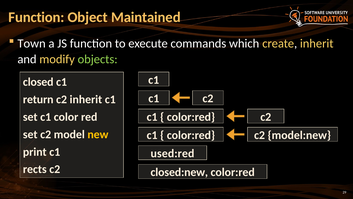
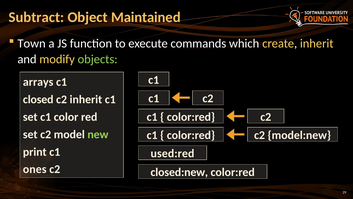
Function: Function -> Subtract (36, 17)
closed: closed -> arrays (38, 82)
return: return -> closed (38, 99)
new colour: yellow -> light green (98, 134)
rects: rects -> ones (35, 169)
